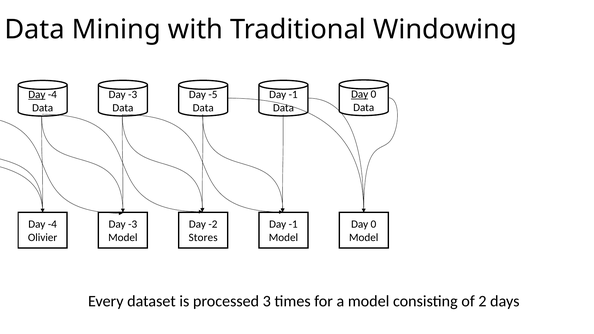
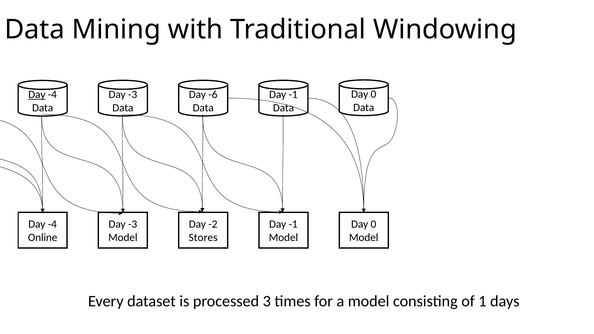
Day underline: present -> none (360, 94)
-5: -5 -> -6 (213, 94)
Olivier: Olivier -> Online (43, 238)
2: 2 -> 1 (482, 301)
